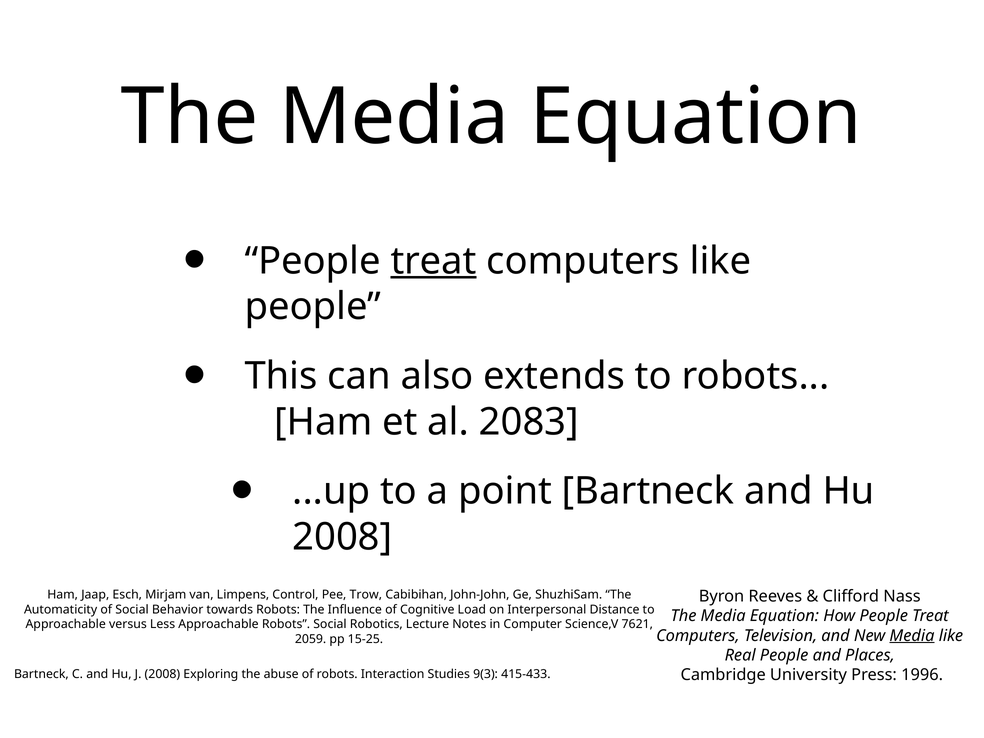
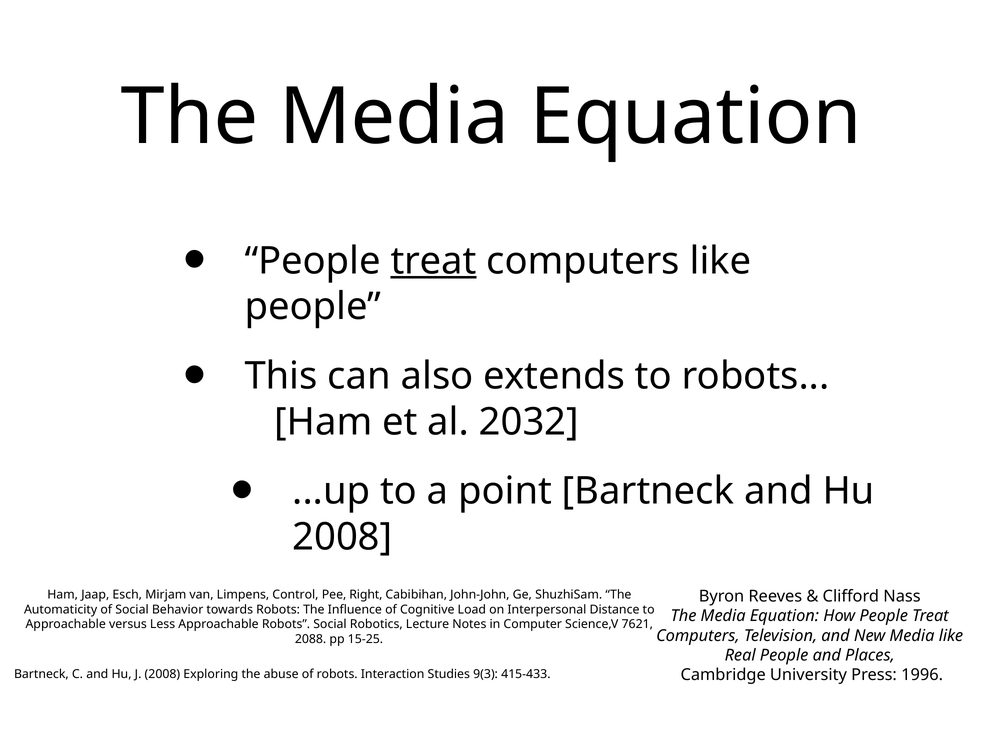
2083: 2083 -> 2032 (529, 422)
Trow: Trow -> Right (366, 595)
Media underline: present -> none (912, 636)
2059: 2059 -> 2088 (311, 639)
